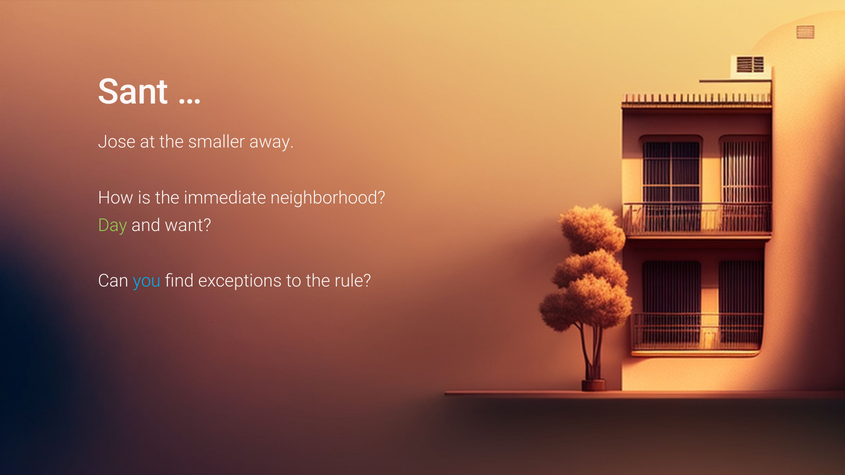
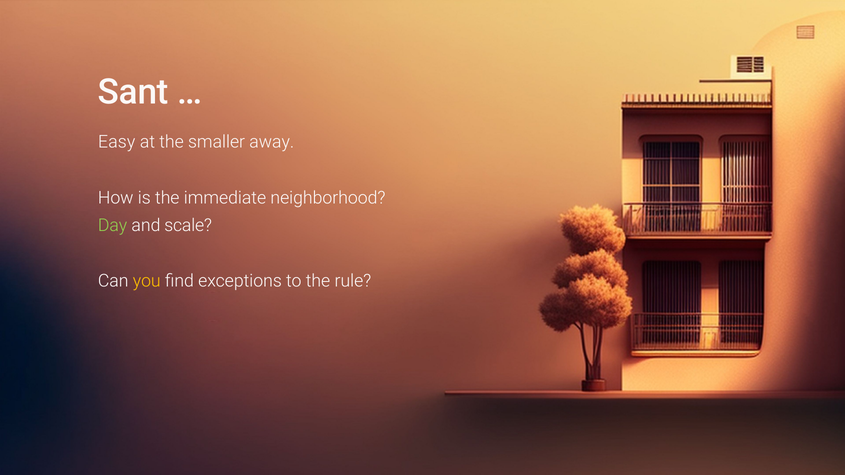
Jose: Jose -> Easy (117, 142)
want: want -> scale (188, 226)
you colour: light blue -> yellow (147, 281)
